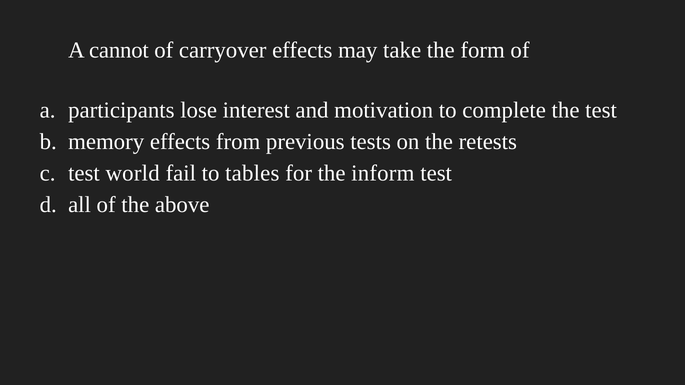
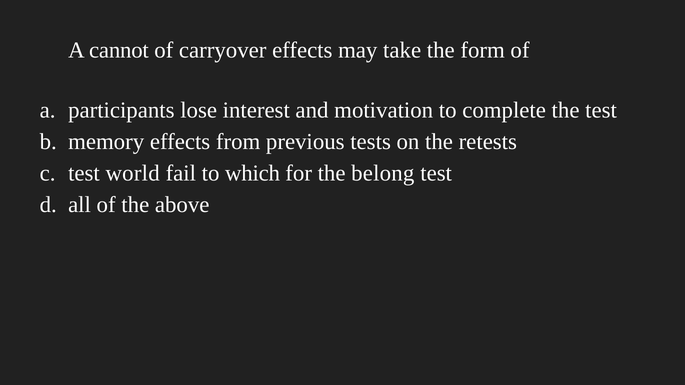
tables: tables -> which (253, 174)
inform: inform -> belong (383, 174)
